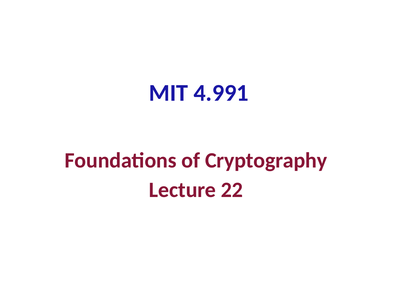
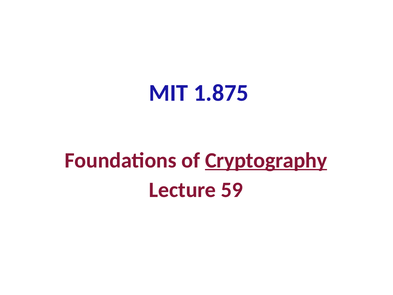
4.991: 4.991 -> 1.875 (221, 93)
Cryptography underline: none -> present (266, 160)
22: 22 -> 59 (232, 190)
